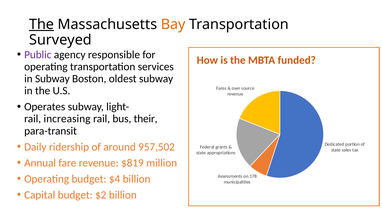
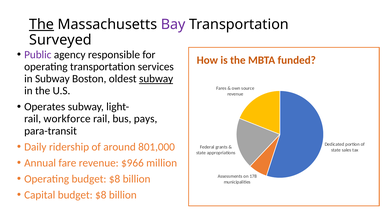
Bay colour: orange -> purple (173, 24)
subway underline: none -> present (156, 79)
increasing: increasing -> workforce (67, 119)
their: their -> pays (146, 119)
957,502: 957,502 -> 801,000 (157, 147)
$819: $819 -> $966 (132, 163)
Operating budget $4: $4 -> $8 (115, 179)
Capital budget $2: $2 -> $8 (101, 195)
